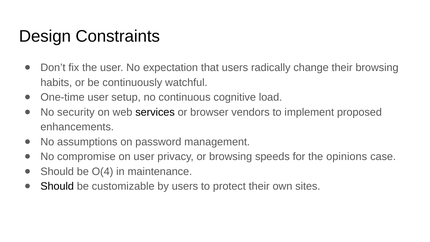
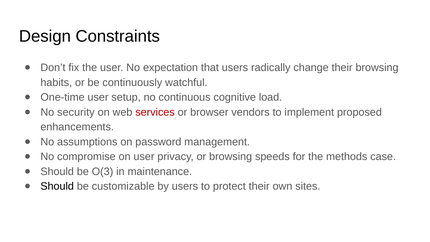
services colour: black -> red (155, 112)
opinions: opinions -> methods (347, 157)
O(4: O(4 -> O(3 (103, 171)
